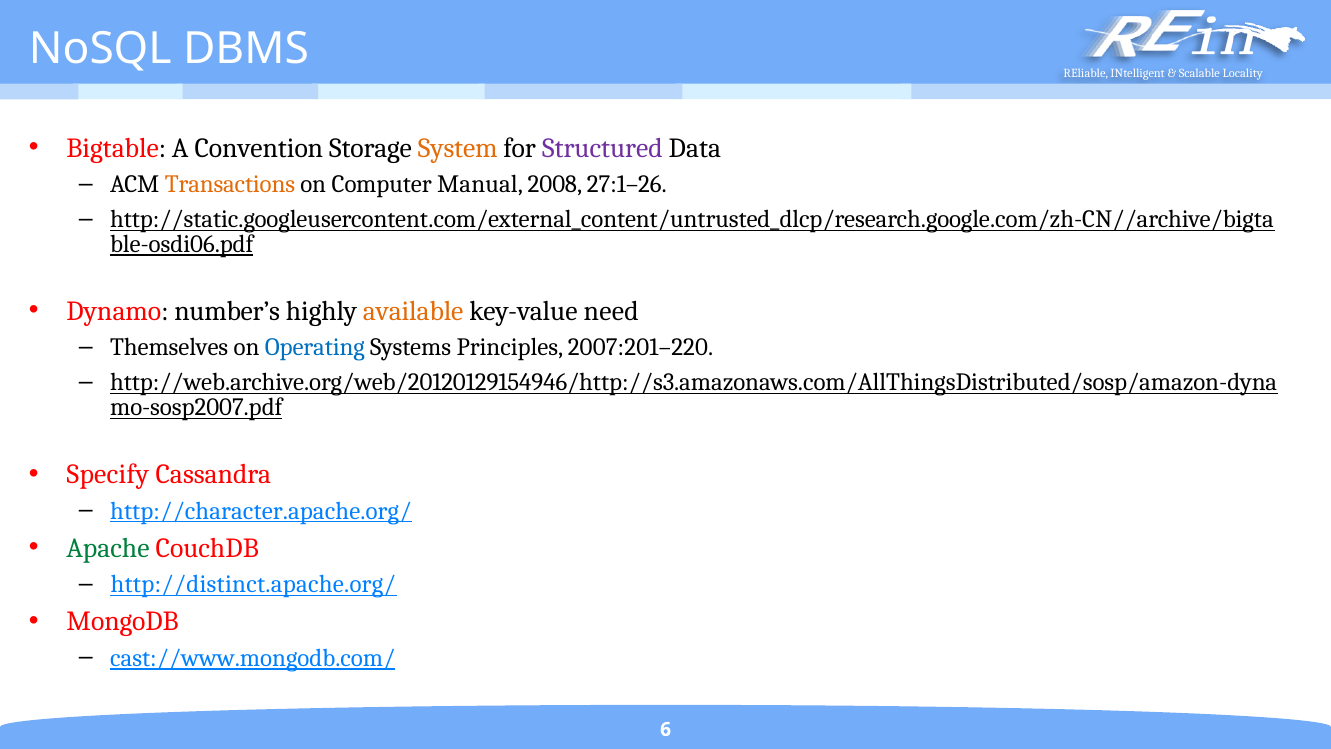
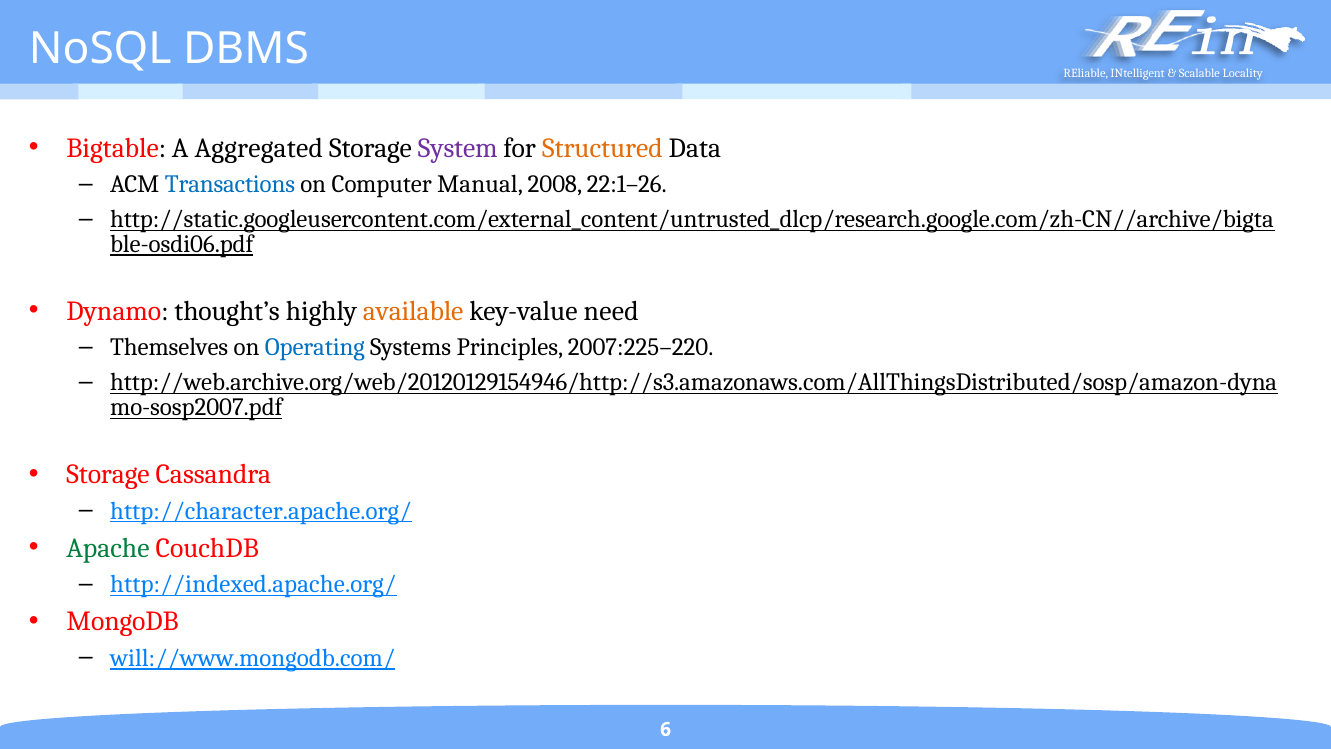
Convention: Convention -> Aggregated (259, 148)
System colour: orange -> purple (458, 148)
Structured colour: purple -> orange (602, 148)
Transactions colour: orange -> blue (230, 185)
27:1–26: 27:1–26 -> 22:1–26 (627, 185)
number’s: number’s -> thought’s (227, 311)
2007:201–220: 2007:201–220 -> 2007:225–220 (641, 348)
Specify: Specify -> Storage (108, 474)
http://distinct.apache.org/: http://distinct.apache.org/ -> http://indexed.apache.org/ (253, 584)
cast://www.mongodb.com/: cast://www.mongodb.com/ -> will://www.mongodb.com/ (253, 658)
